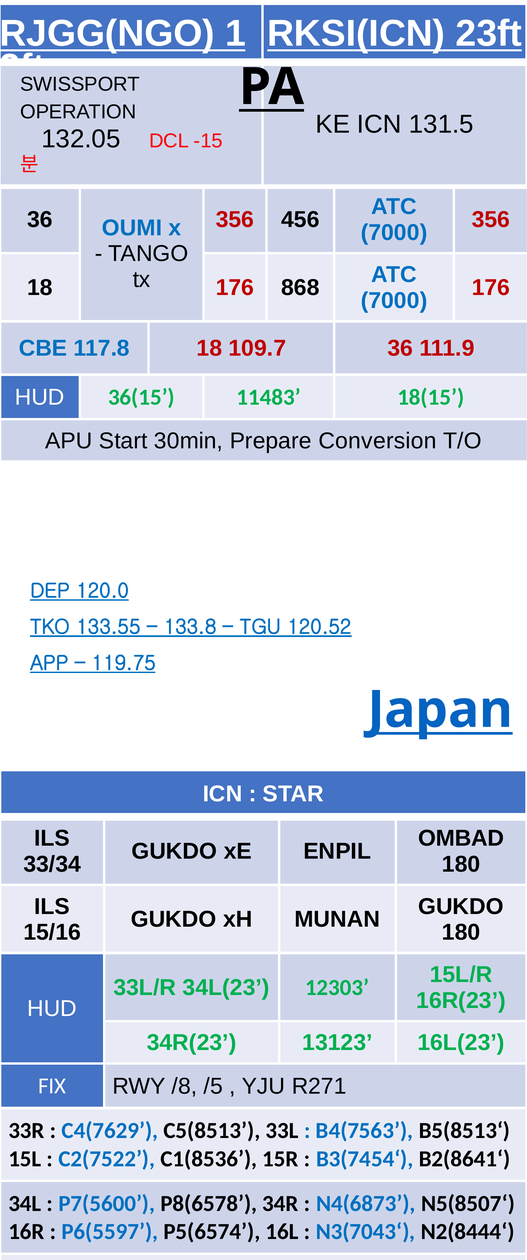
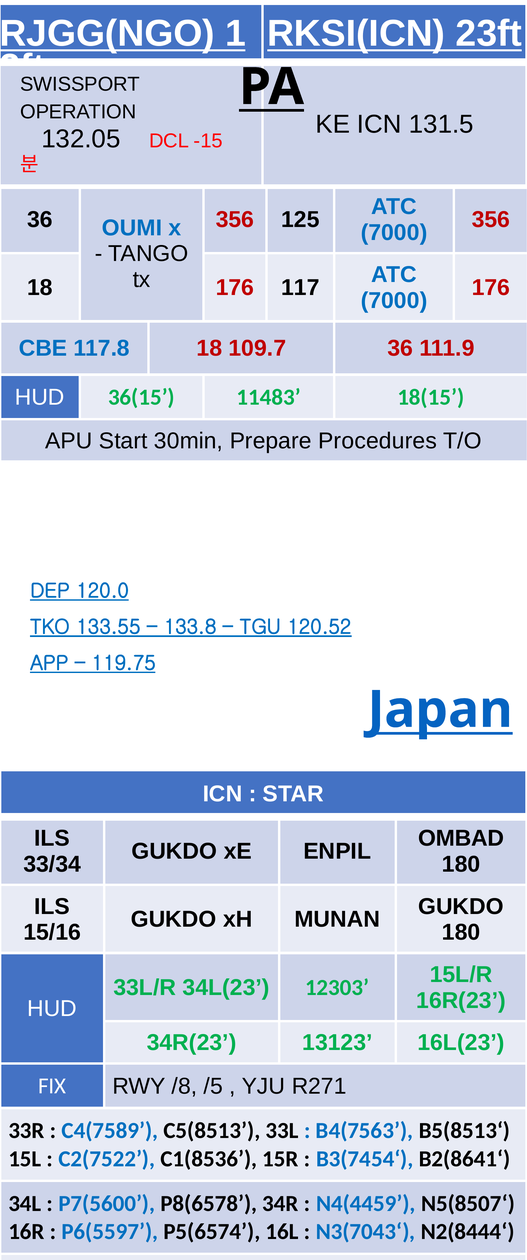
456: 456 -> 125 (300, 220)
868: 868 -> 117 (300, 288)
Conversion: Conversion -> Procedures (378, 441)
C4(7629: C4(7629 -> C4(7589 (110, 1131)
N4(6873: N4(6873 -> N4(4459 (366, 1204)
